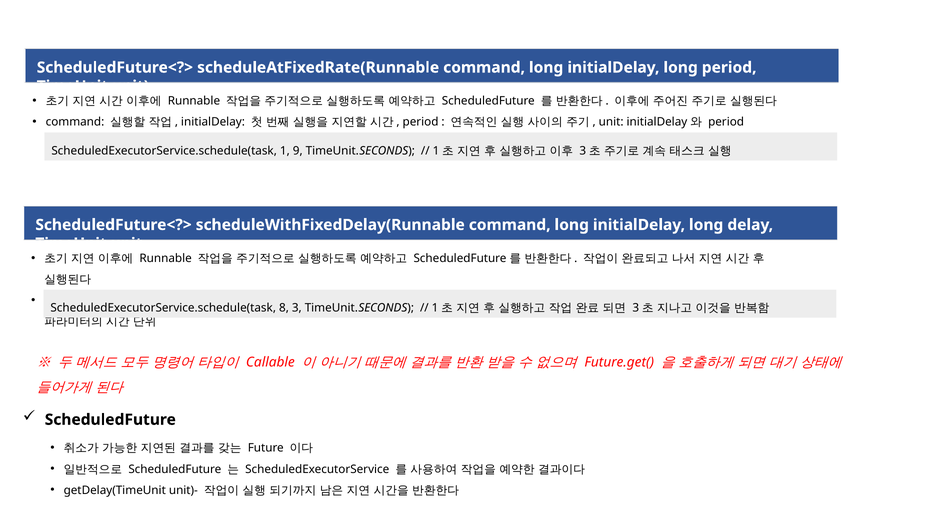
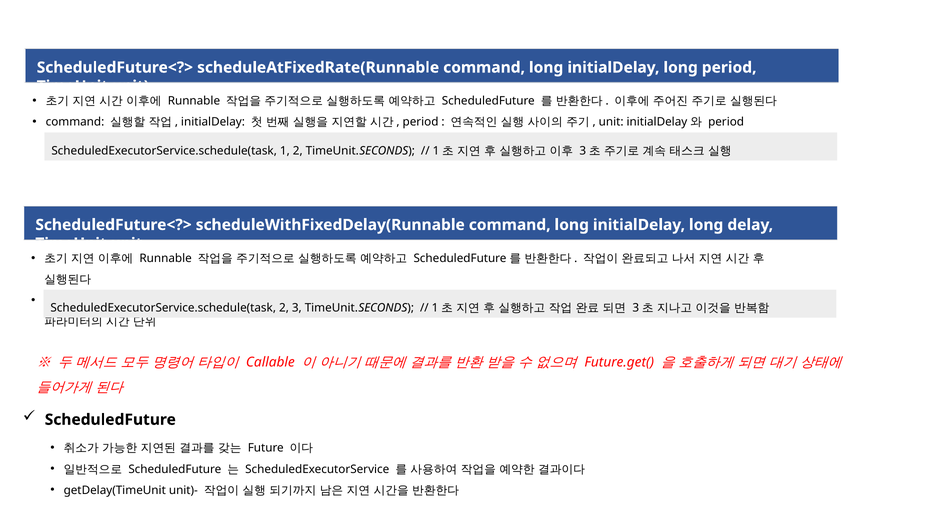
1 9: 9 -> 2 (298, 151)
8: 8 -> 2 (284, 308)
